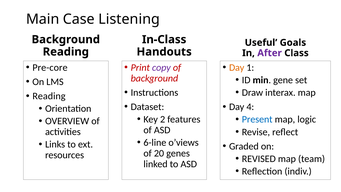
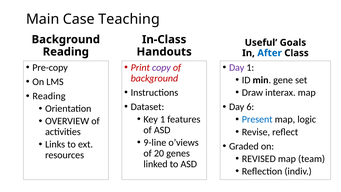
Listening: Listening -> Teaching (129, 19)
After colour: purple -> blue (270, 53)
Pre-core: Pre-core -> Pre-copy (50, 67)
Day colour: orange -> purple (237, 67)
4: 4 -> 6 (250, 107)
Key 2: 2 -> 1 (163, 119)
6-line: 6-line -> 9-line (155, 142)
